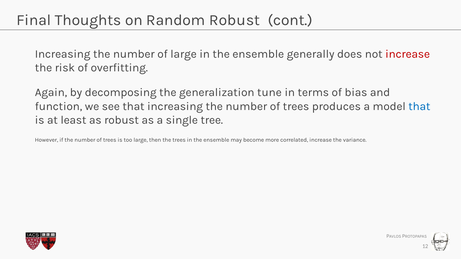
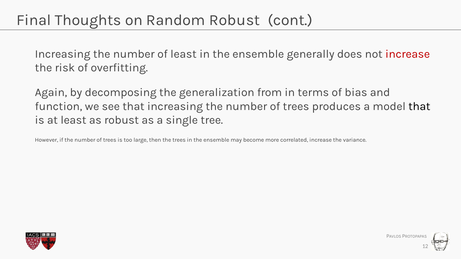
of large: large -> least (183, 54)
tune: tune -> from (270, 93)
that colour: blue -> black (419, 106)
